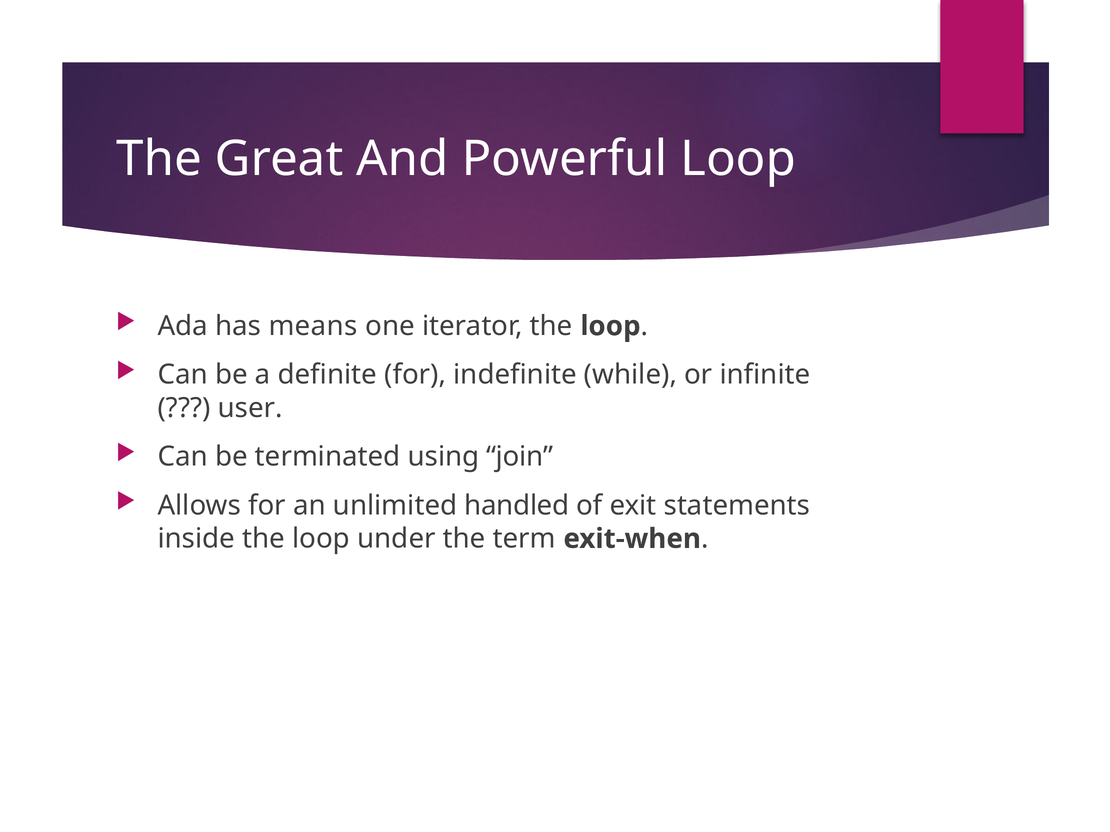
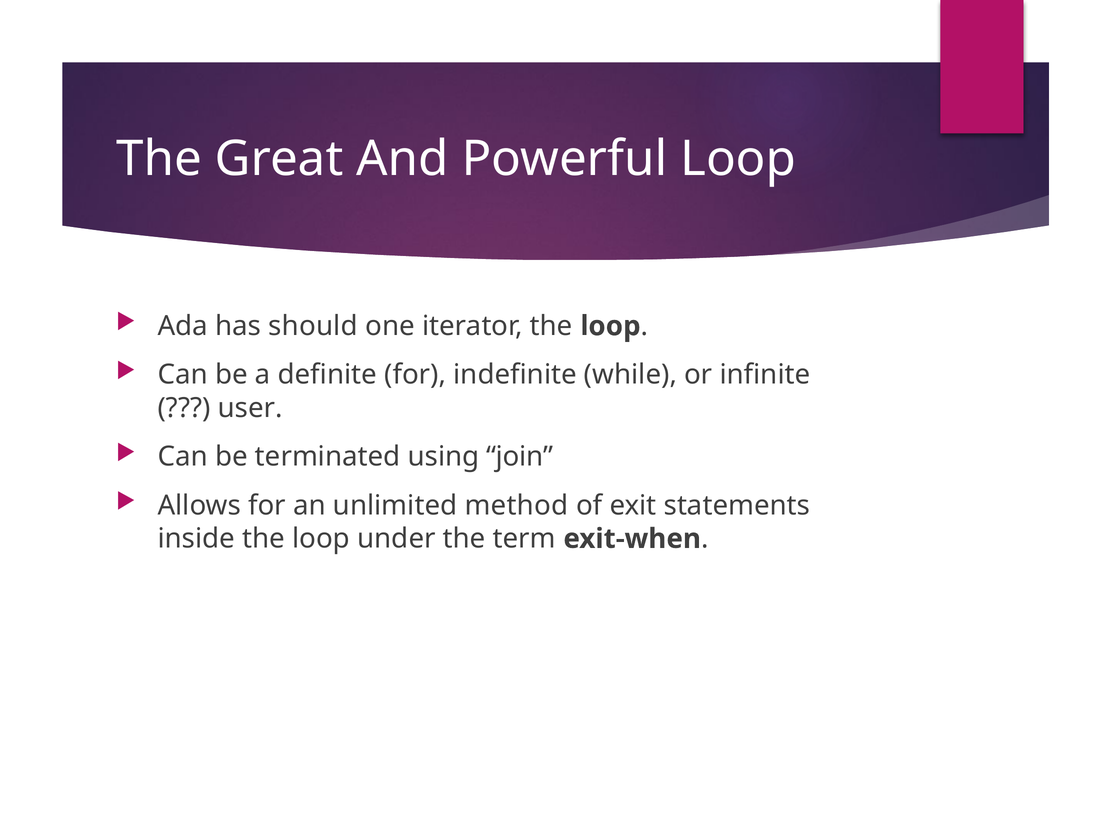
means: means -> should (313, 326)
handled: handled -> method (517, 506)
